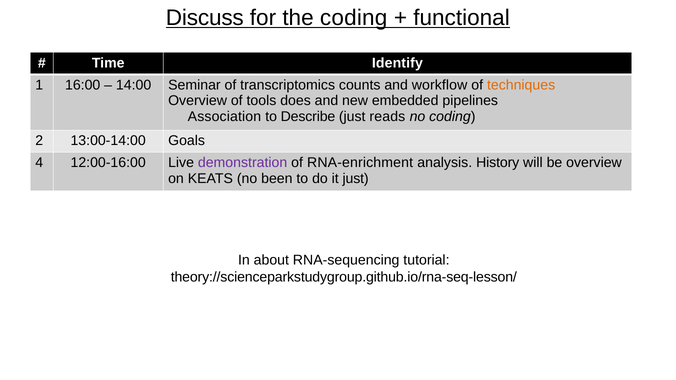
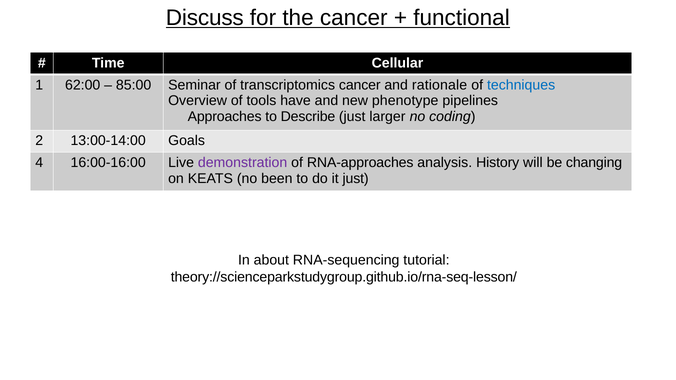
the coding: coding -> cancer (354, 18)
Identify: Identify -> Cellular (397, 63)
16:00: 16:00 -> 62:00 (83, 85)
14:00: 14:00 -> 85:00 (134, 85)
transcriptomics counts: counts -> cancer (360, 85)
workflow: workflow -> rationale (440, 85)
techniques colour: orange -> blue (521, 85)
does: does -> have (296, 101)
embedded: embedded -> phenotype (405, 101)
Association: Association -> Approaches (225, 116)
reads: reads -> larger (387, 116)
12:00-16:00: 12:00-16:00 -> 16:00-16:00 (108, 163)
RNA-enrichment: RNA-enrichment -> RNA-approaches (360, 163)
be overview: overview -> changing (594, 163)
